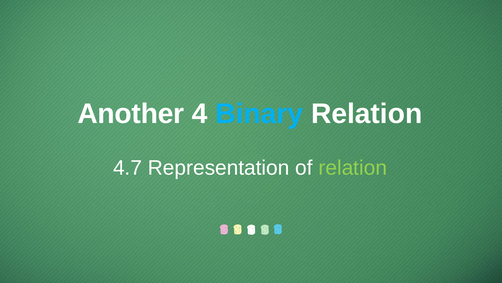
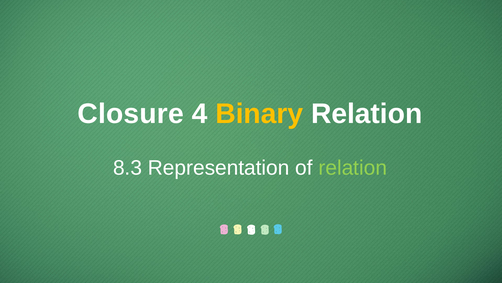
Another: Another -> Closure (131, 113)
Binary colour: light blue -> yellow (259, 113)
4.7: 4.7 -> 8.3 (128, 168)
